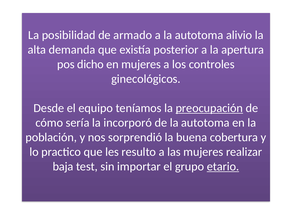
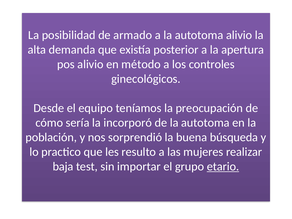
pos dicho: dicho -> alivio (90, 64)
en mujeres: mujeres -> método (141, 64)
preocupación underline: present -> none (209, 108)
cobertura: cobertura -> búsqueda (234, 137)
